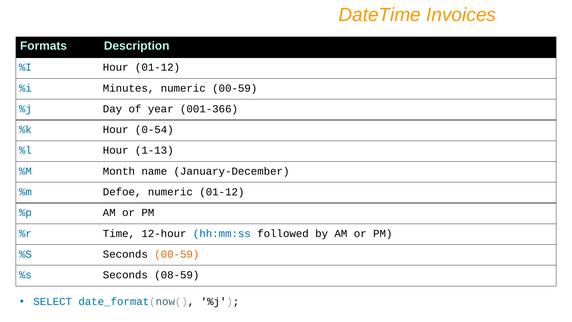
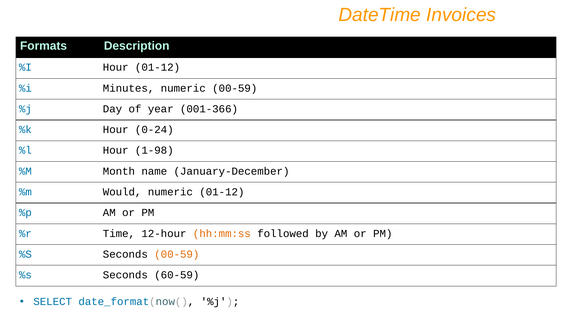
0-54: 0-54 -> 0-24 (154, 130)
1-13: 1-13 -> 1-98 (154, 150)
Defoe: Defoe -> Would (122, 192)
hh:mm:ss colour: blue -> orange (222, 233)
08-59: 08-59 -> 60-59 (177, 275)
